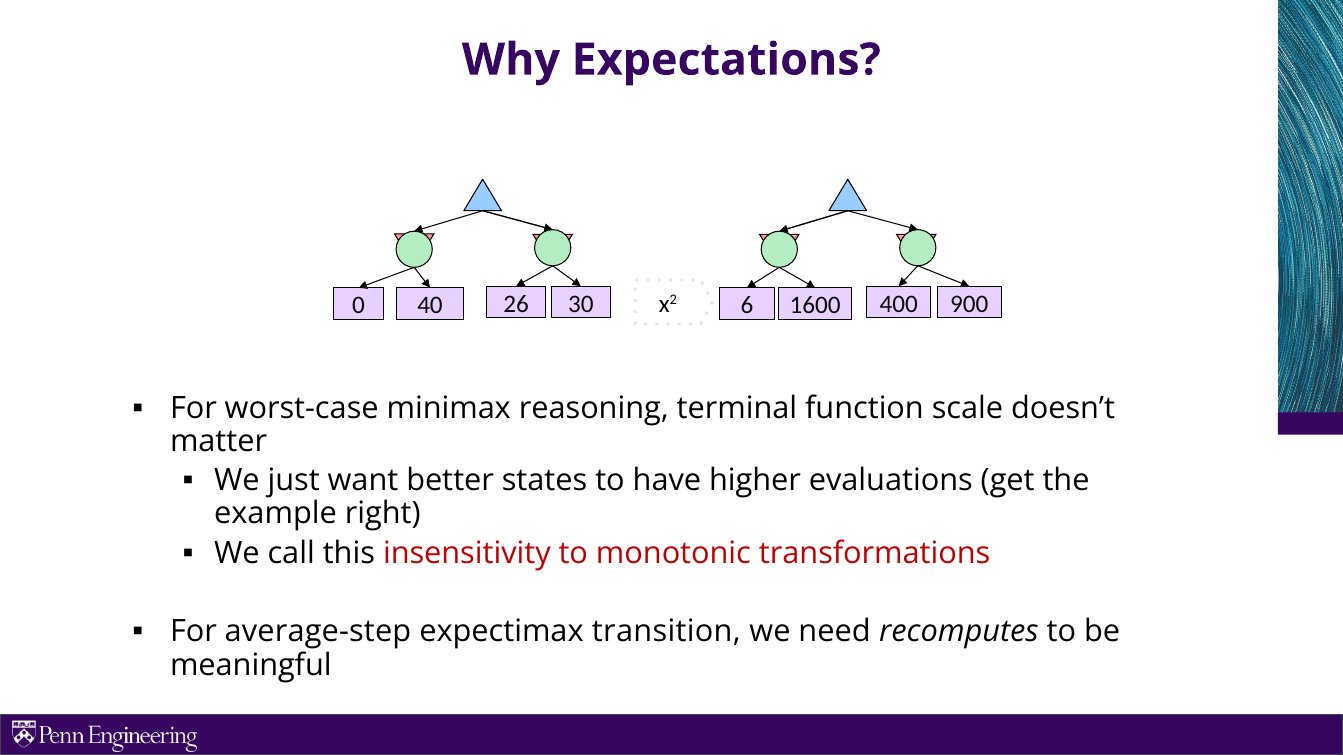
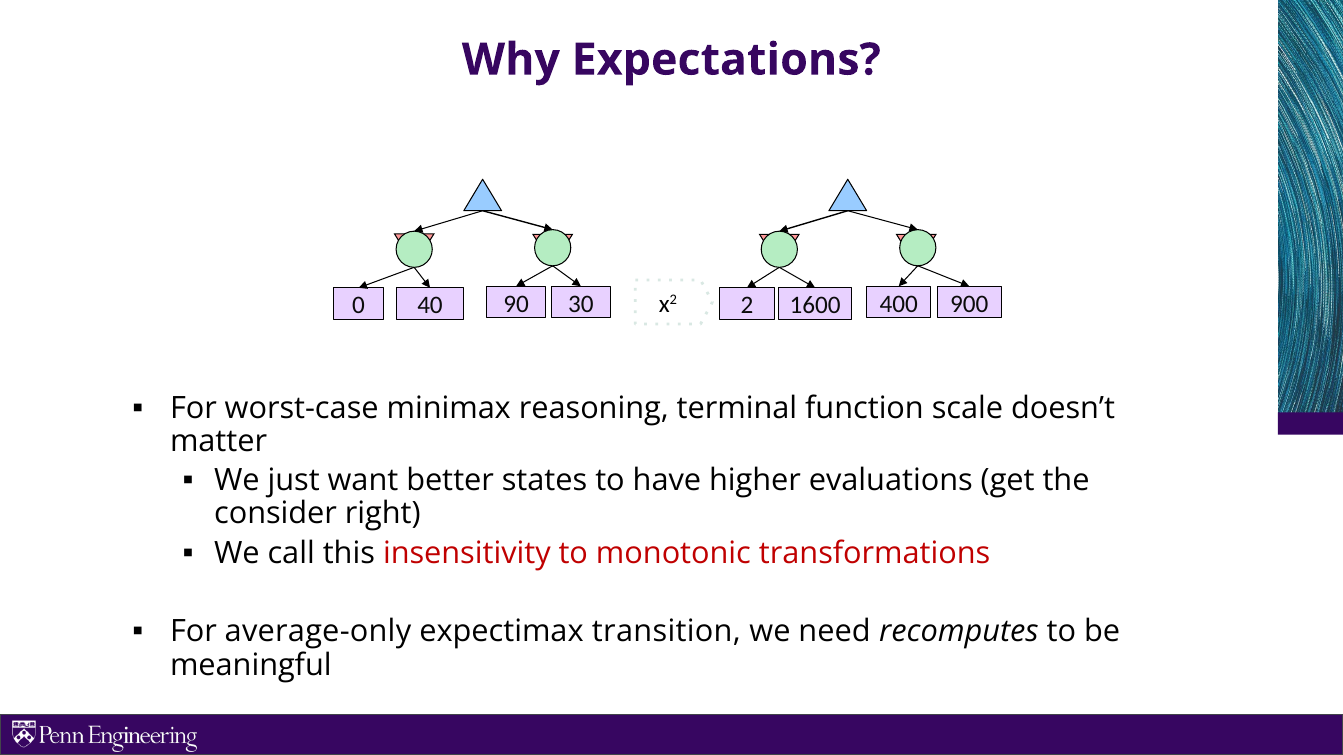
26: 26 -> 90 (516, 304)
6: 6 -> 2 (747, 305)
example: example -> consider (276, 514)
average-step: average-step -> average-only (318, 632)
